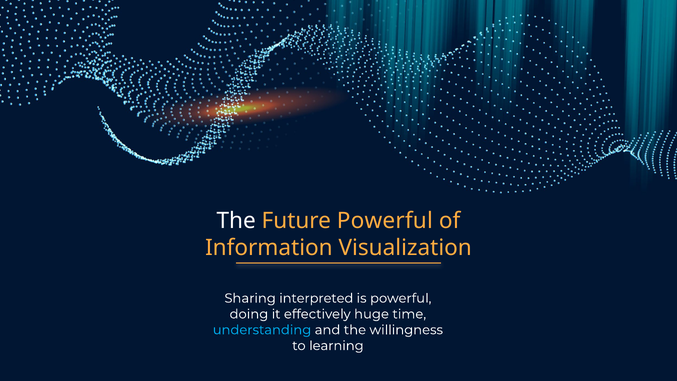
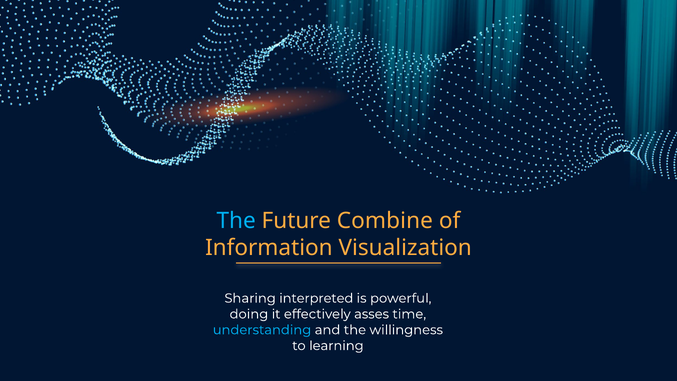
The colour: white -> light blue (236, 221)
Future Powerful: Powerful -> Combine (385, 221)
huge: huge -> asses (372, 314)
